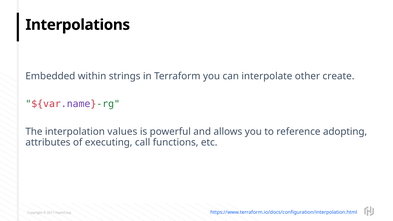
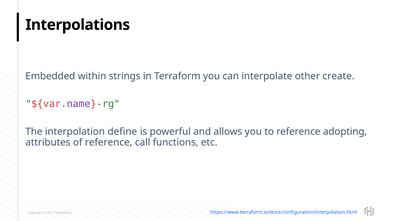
values: values -> define (122, 132)
of executing: executing -> reference (109, 142)
